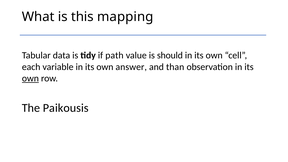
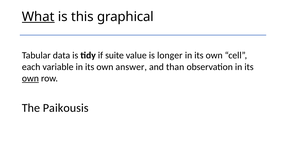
What underline: none -> present (38, 17)
mapping: mapping -> graphical (125, 17)
path: path -> suite (115, 55)
should: should -> longer (170, 55)
